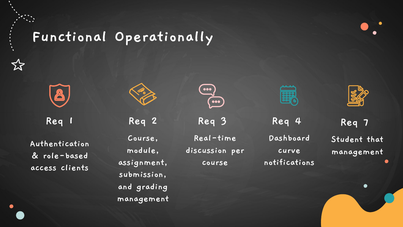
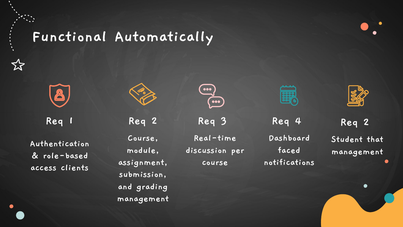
Operationally: Operationally -> Automatically (164, 36)
7: 7 -> 2 (366, 121)
curve: curve -> faced (289, 150)
